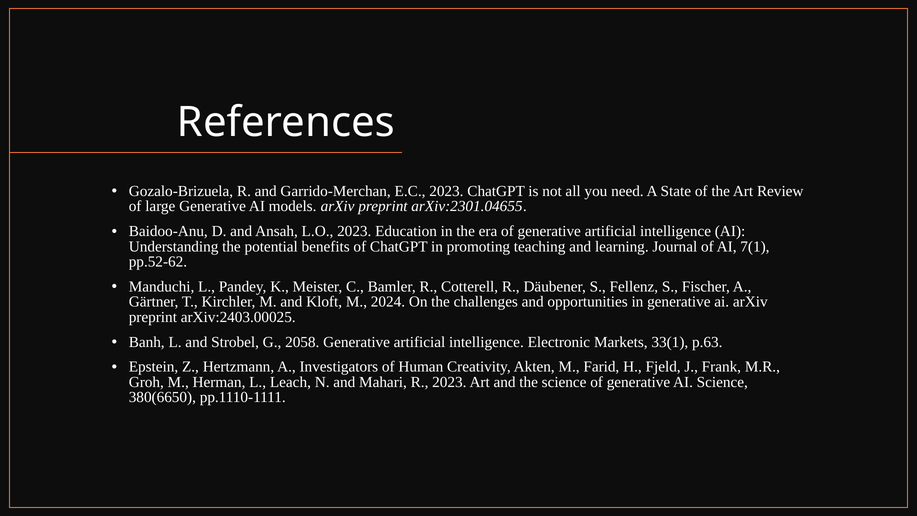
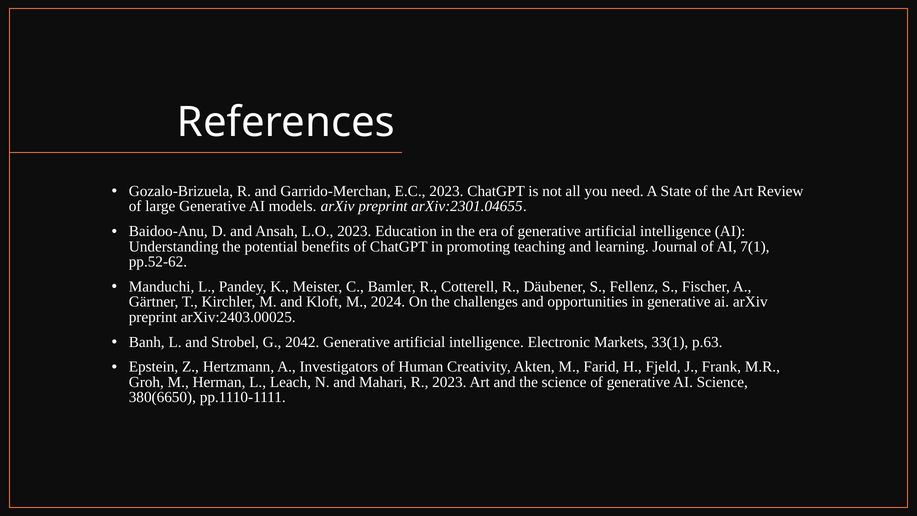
2058: 2058 -> 2042 (302, 342)
